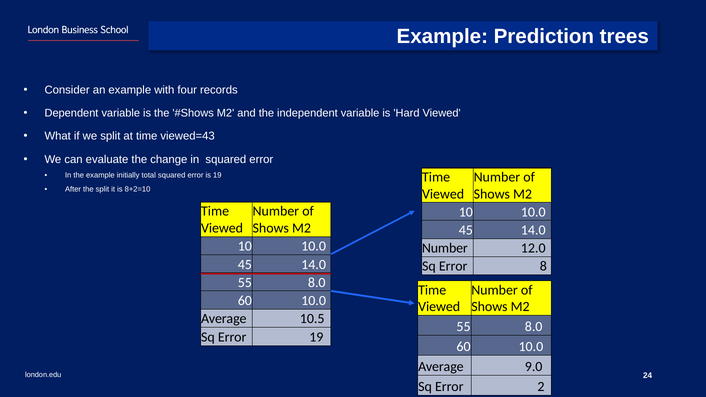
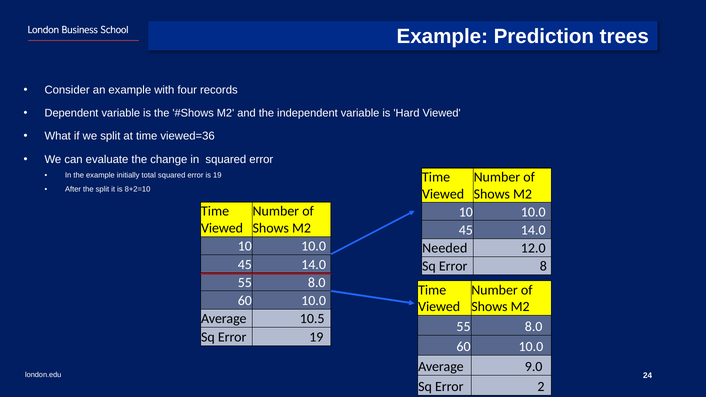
viewed=43: viewed=43 -> viewed=36 (188, 136)
Number: Number -> Needed (445, 248)
